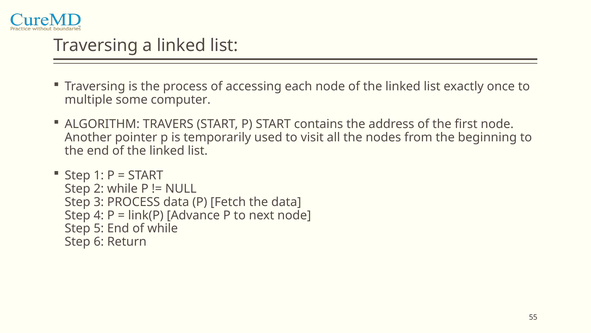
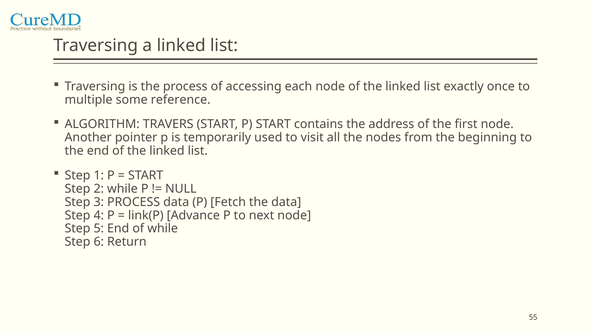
computer: computer -> reference (181, 100)
